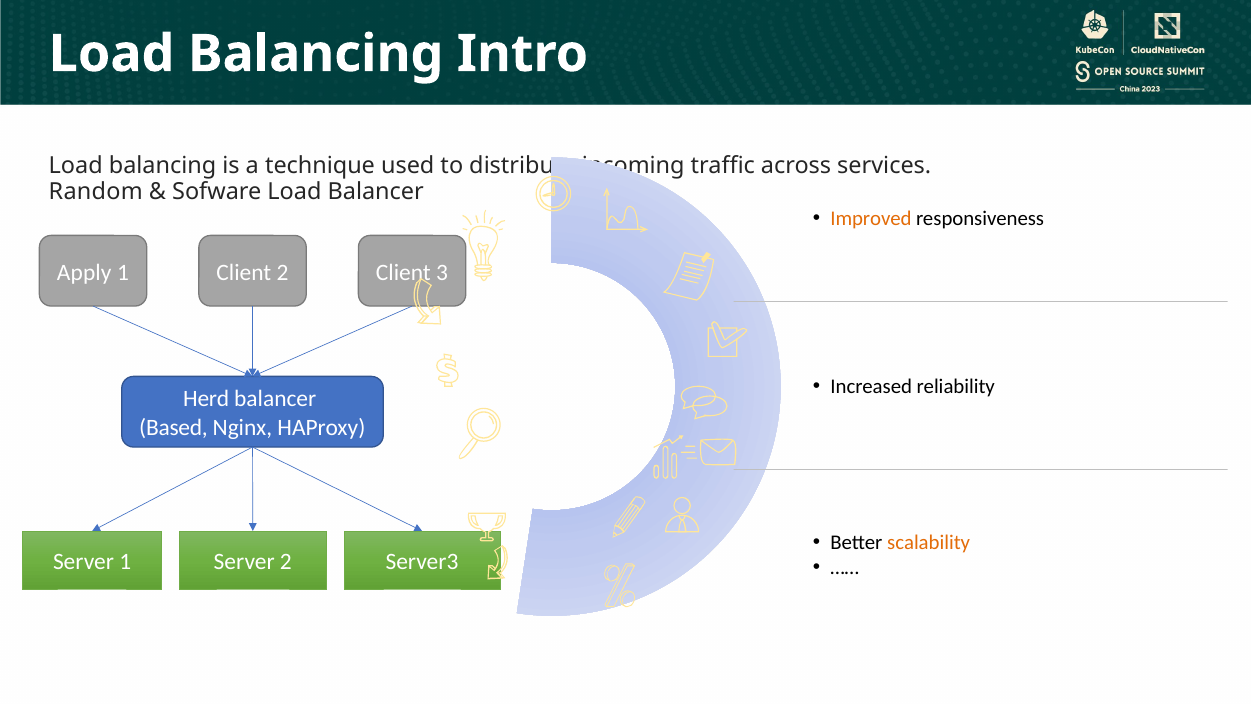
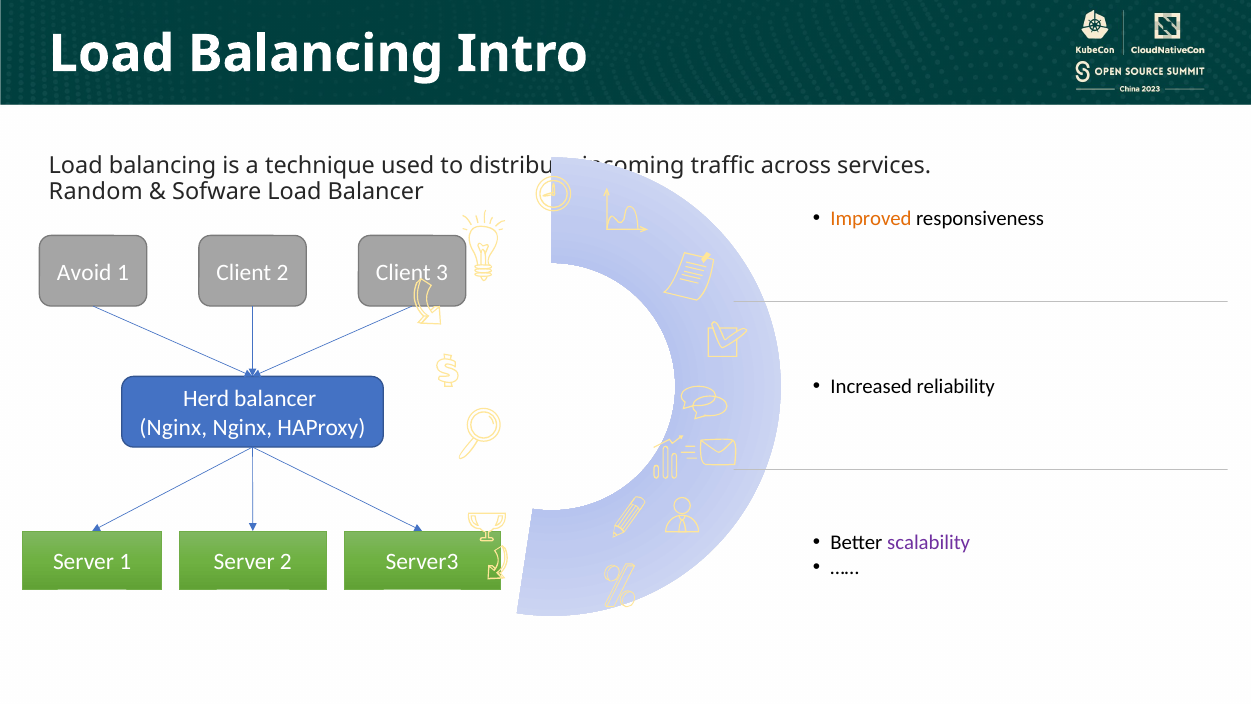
Apply: Apply -> Avoid (84, 272)
Based: Based -> Nginx (173, 427)
scalability colour: orange -> purple (929, 542)
